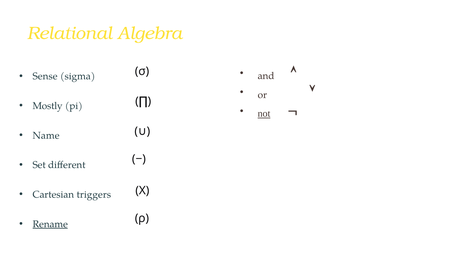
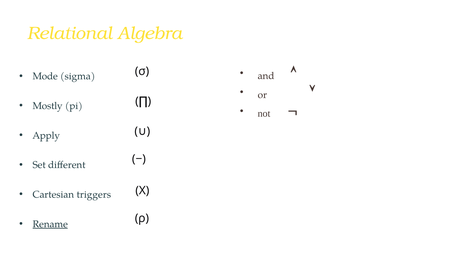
Sense: Sense -> Mode (45, 76)
not underline: present -> none (264, 114)
Name: Name -> Apply (46, 135)
